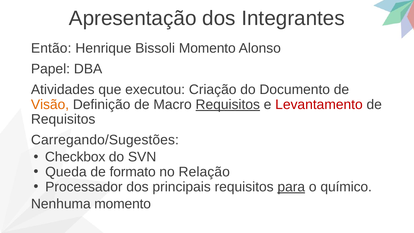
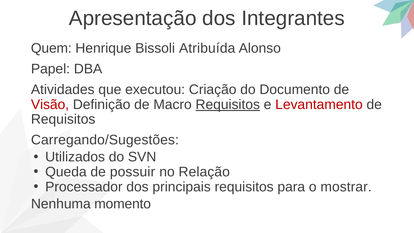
Então: Então -> Quem (51, 48)
Bissoli Momento: Momento -> Atribuída (207, 48)
Visão colour: orange -> red (50, 104)
Checkbox: Checkbox -> Utilizados (75, 157)
formato: formato -> possuir (133, 172)
para underline: present -> none (291, 187)
químico: químico -> mostrar (346, 187)
